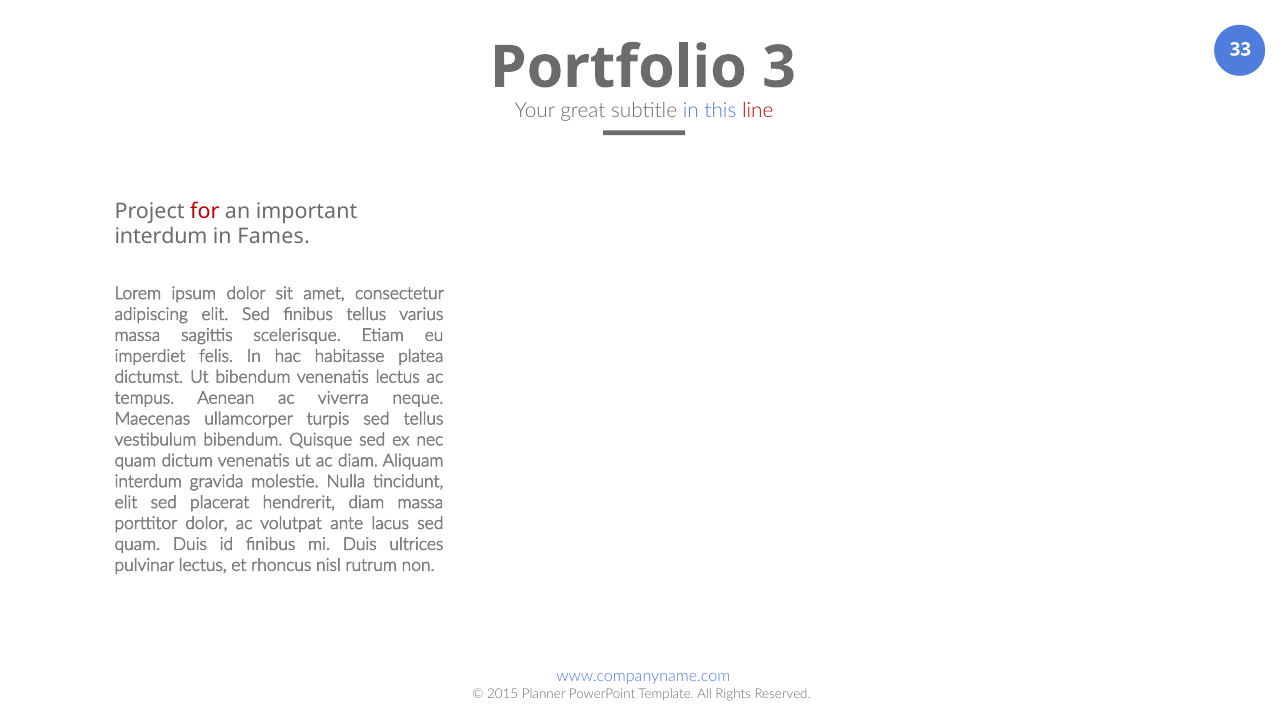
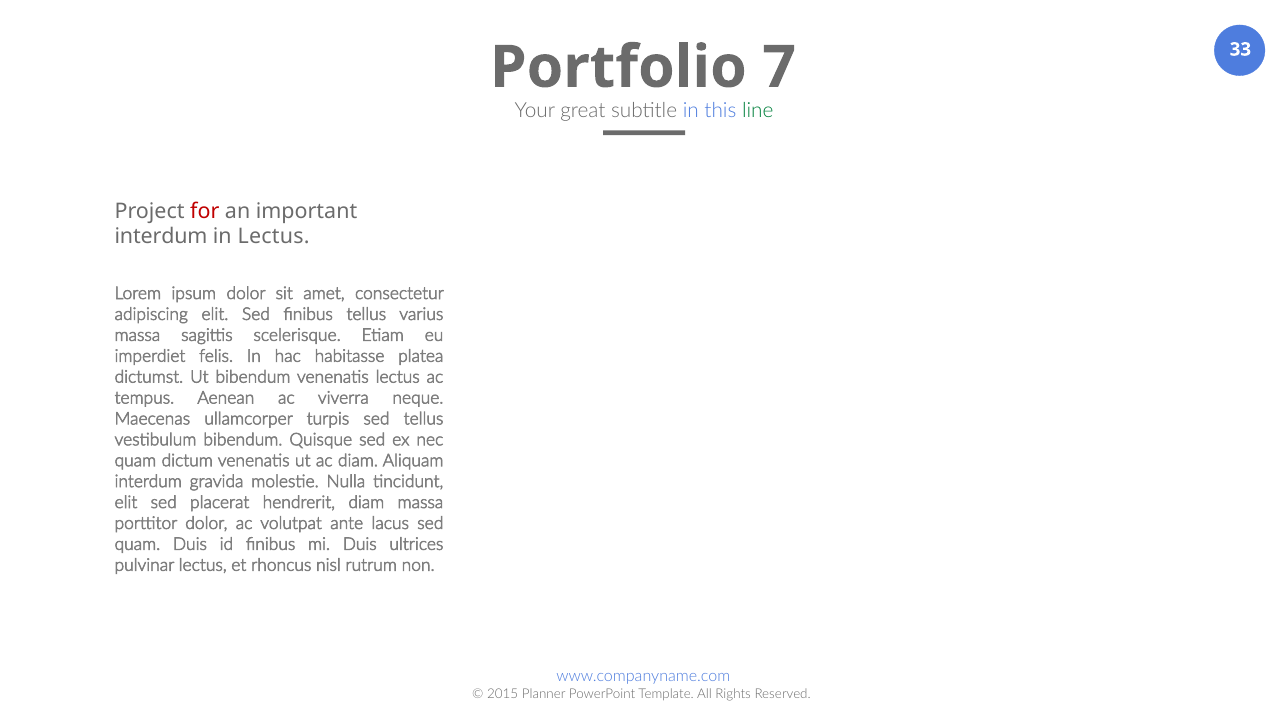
3: 3 -> 7 (779, 67)
line colour: red -> green (758, 111)
in Fames: Fames -> Lectus (274, 237)
